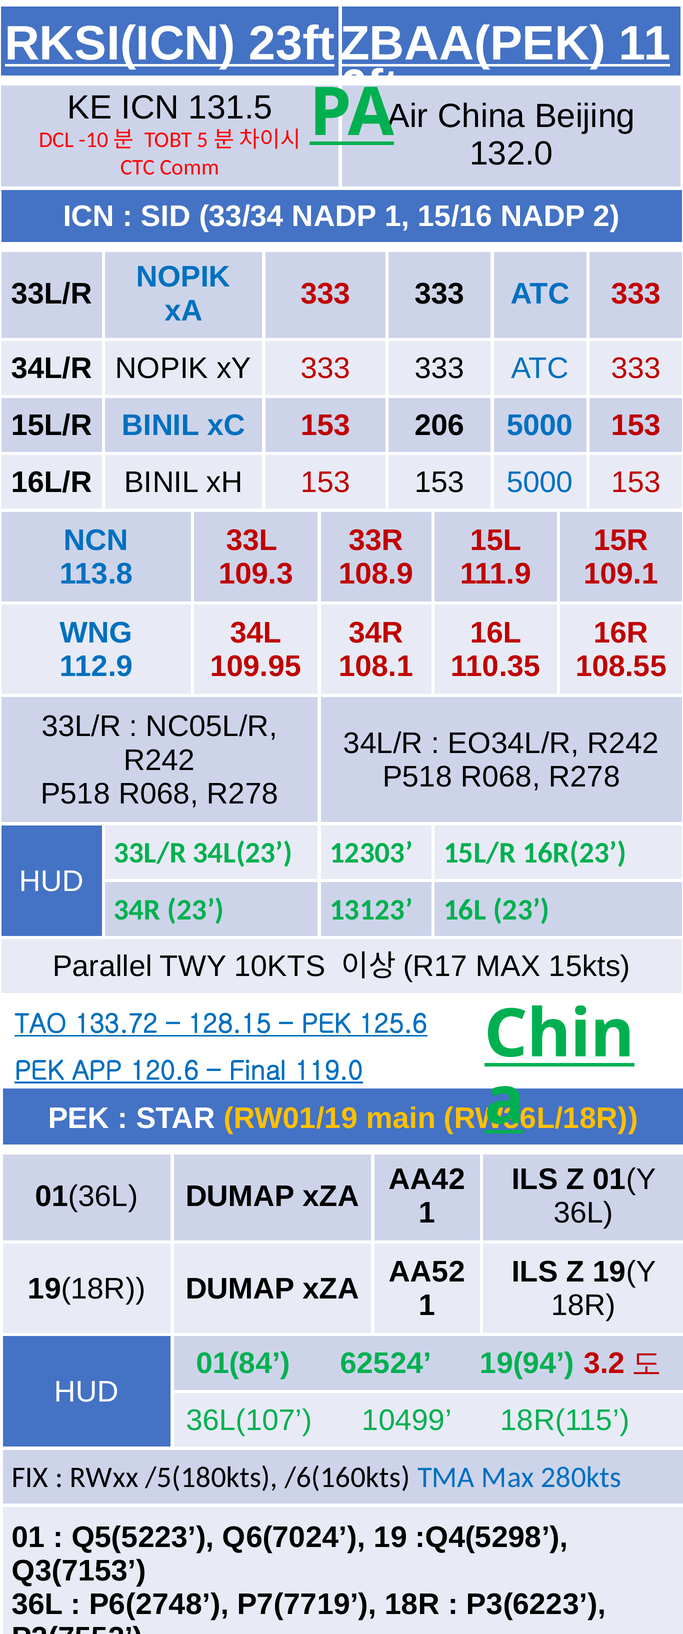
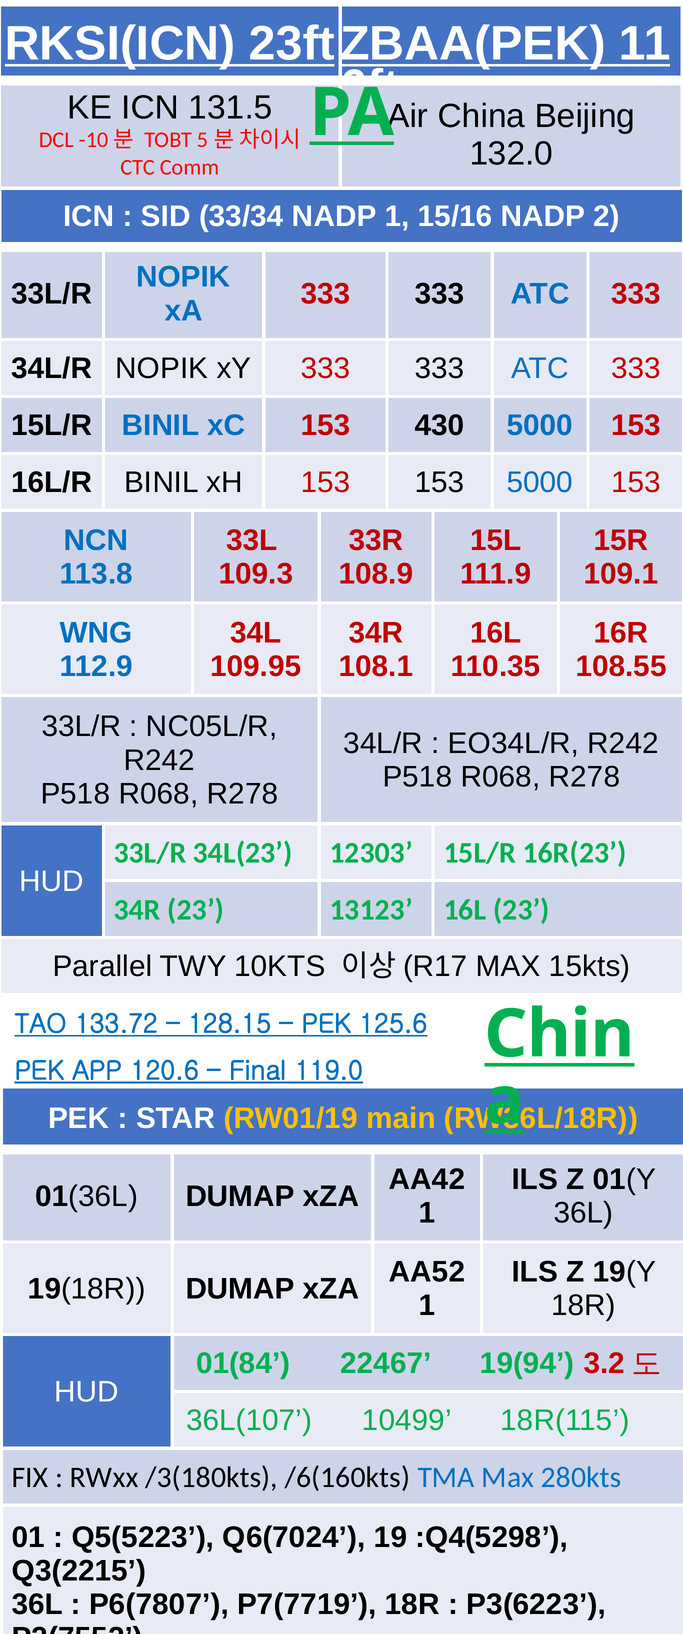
206: 206 -> 430 (440, 426)
62524: 62524 -> 22467 (386, 1364)
/5(180kts: /5(180kts -> /3(180kts (211, 1478)
Q3(7153: Q3(7153 -> Q3(2215 (79, 1571)
P6(2748: P6(2748 -> P6(7807 (159, 1605)
